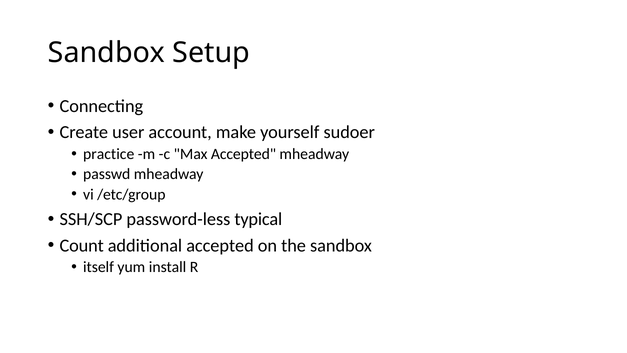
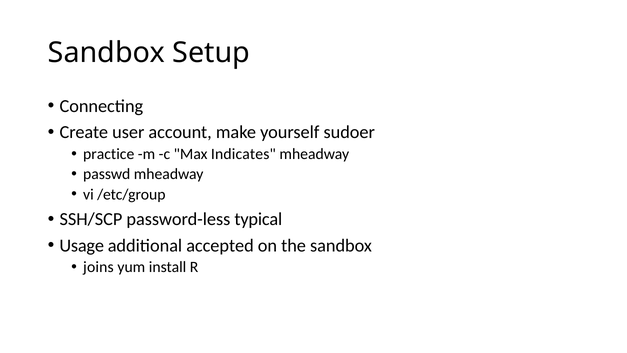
Max Accepted: Accepted -> Indicates (243, 154)
Count: Count -> Usage (82, 245)
itself: itself -> joins (98, 267)
